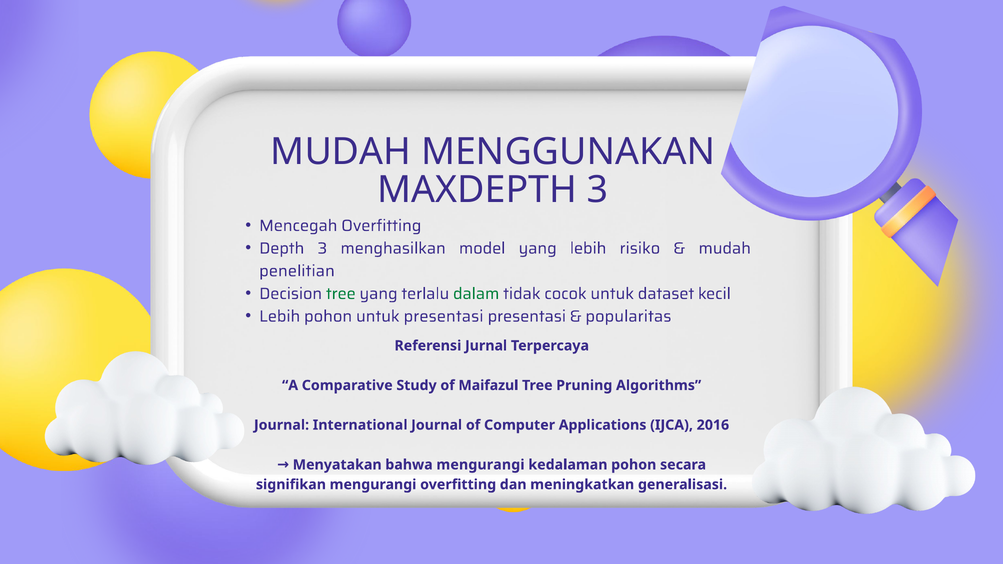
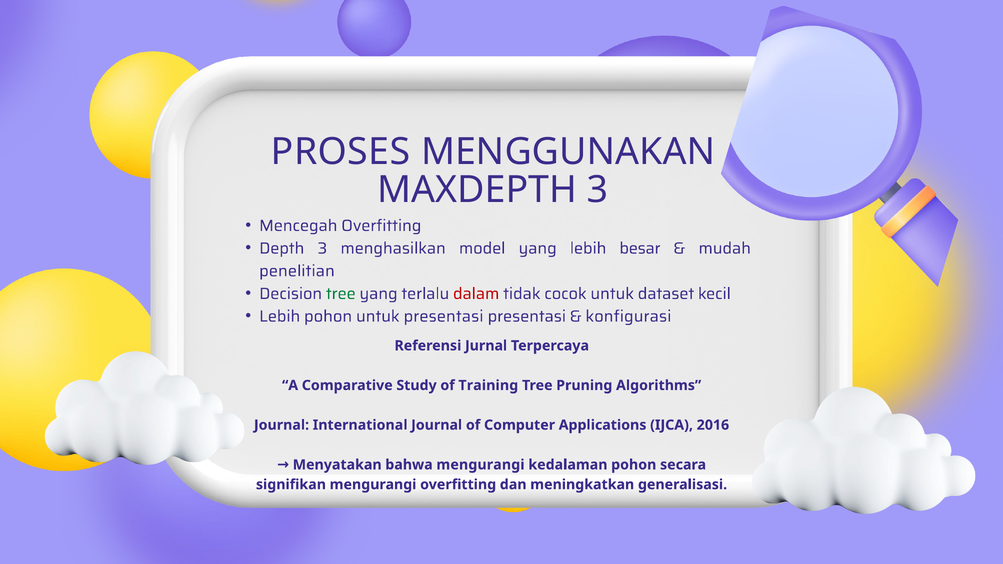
MUDAH: MUDAH -> PROSES (341, 152)
risiko: risiko -> besar (640, 248)
dalam colour: green -> red (476, 294)
popularitas: popularitas -> konfigurasi (628, 316)
Maifazul: Maifazul -> Training (488, 385)
